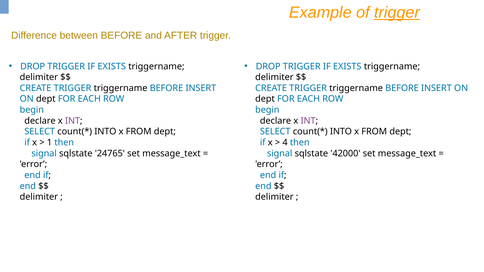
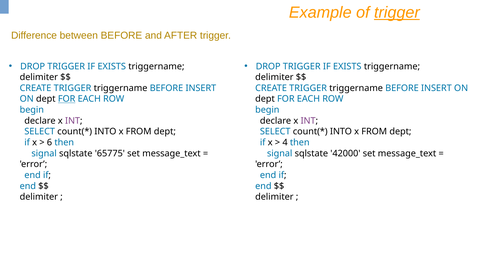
FOR underline: none -> present (67, 99)
1: 1 -> 6 (50, 143)
24765: 24765 -> 65775 (110, 154)
